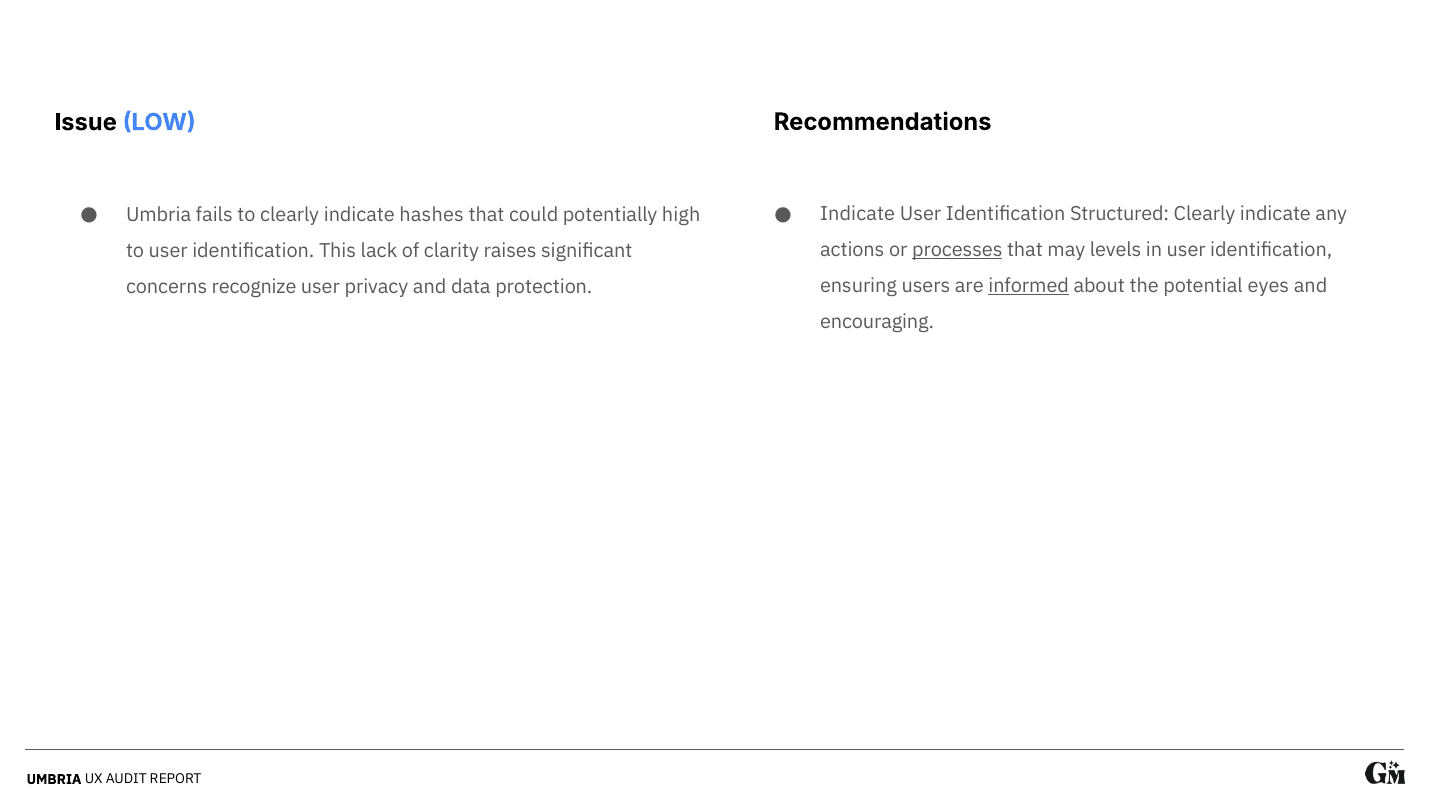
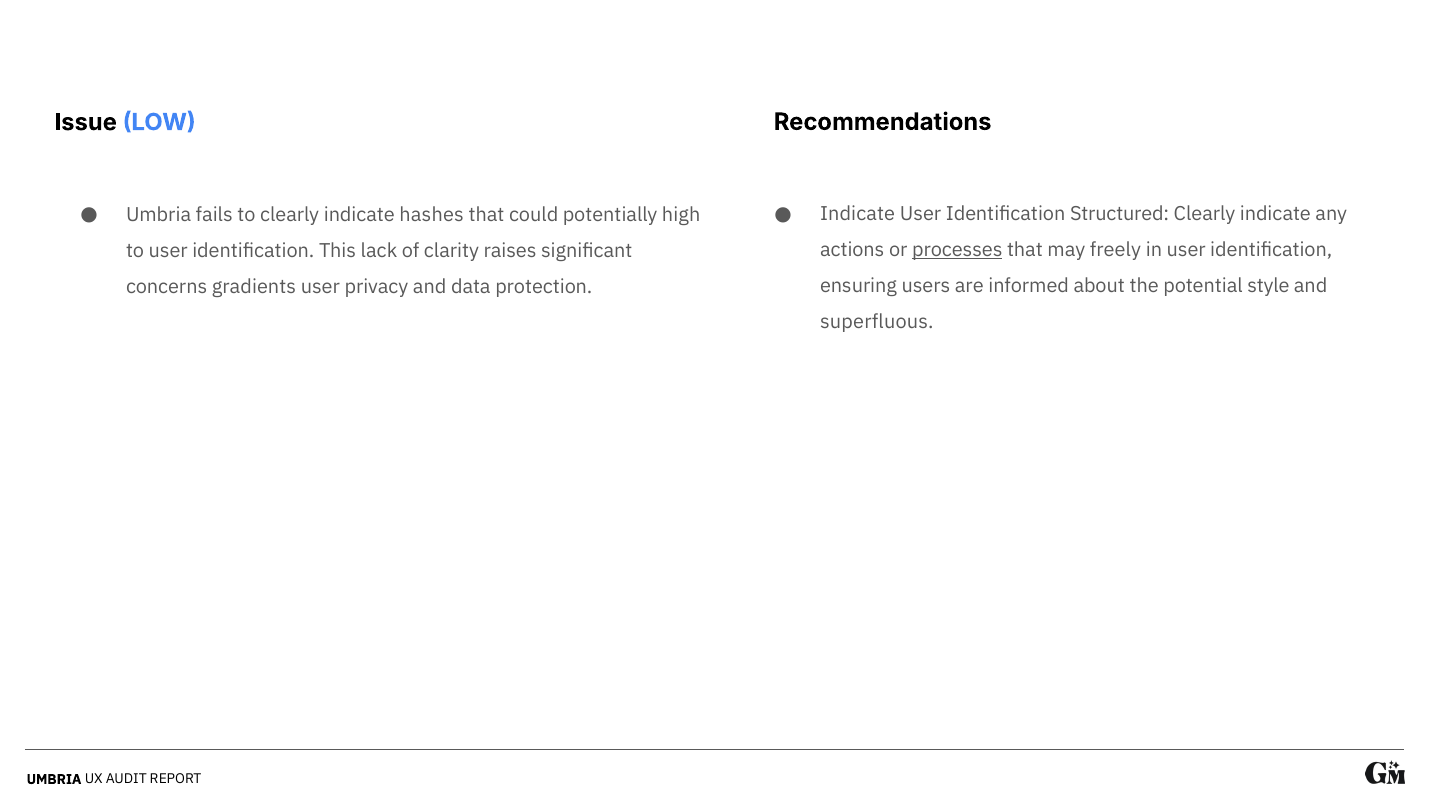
levels: levels -> freely (1115, 250)
informed underline: present -> none (1029, 286)
eyes: eyes -> style (1268, 286)
recognize: recognize -> gradients (254, 287)
encouraging: encouraging -> superfluous (877, 322)
